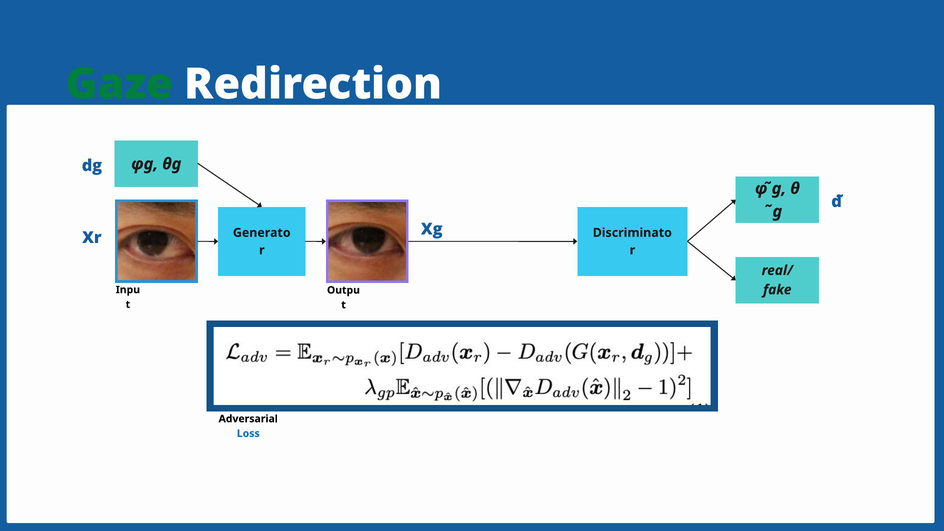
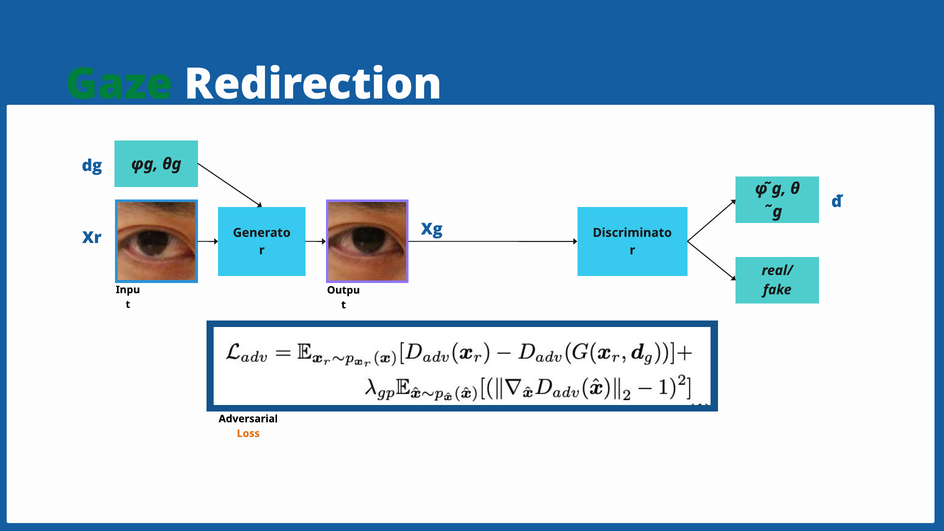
Loss colour: blue -> orange (248, 433)
